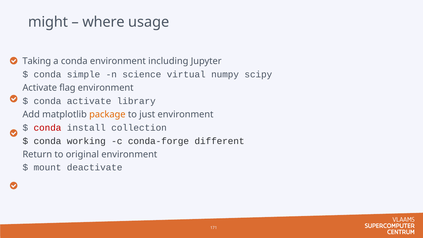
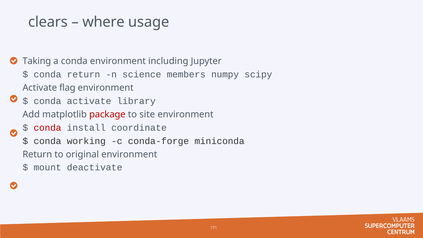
might: might -> clears (48, 22)
conda simple: simple -> return (84, 74)
virtual: virtual -> members (186, 74)
package colour: orange -> red (107, 114)
just: just -> site (147, 114)
collection: collection -> coordinate (139, 128)
different: different -> miniconda (220, 141)
